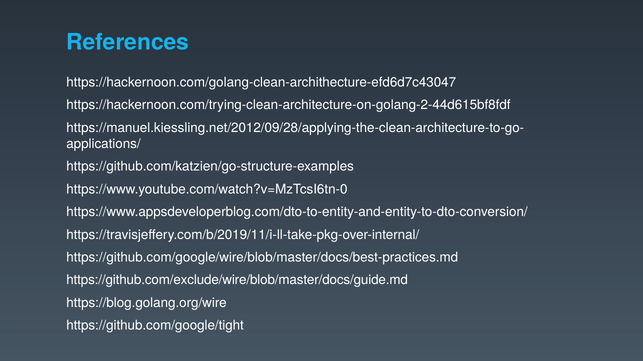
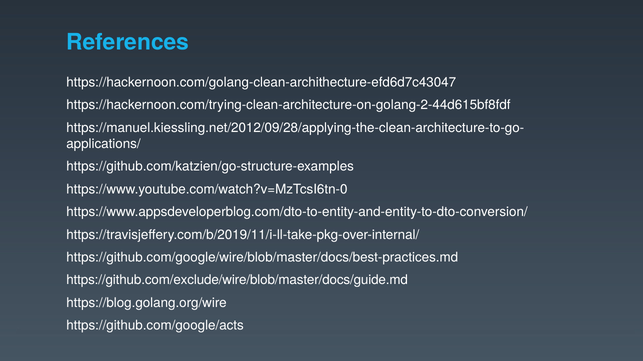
https://github.com/google/tight: https://github.com/google/tight -> https://github.com/google/acts (155, 326)
